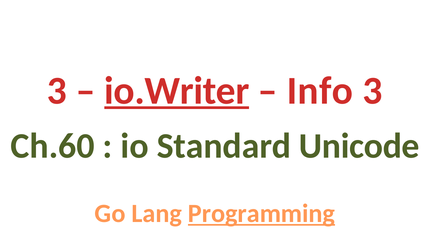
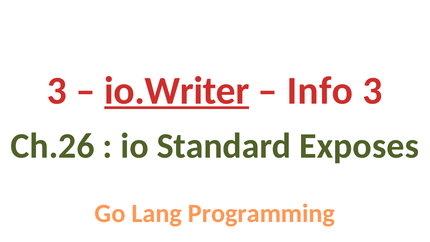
Ch.60: Ch.60 -> Ch.26 (53, 146)
Unicode: Unicode -> Exposes (359, 146)
Programming underline: present -> none (262, 213)
